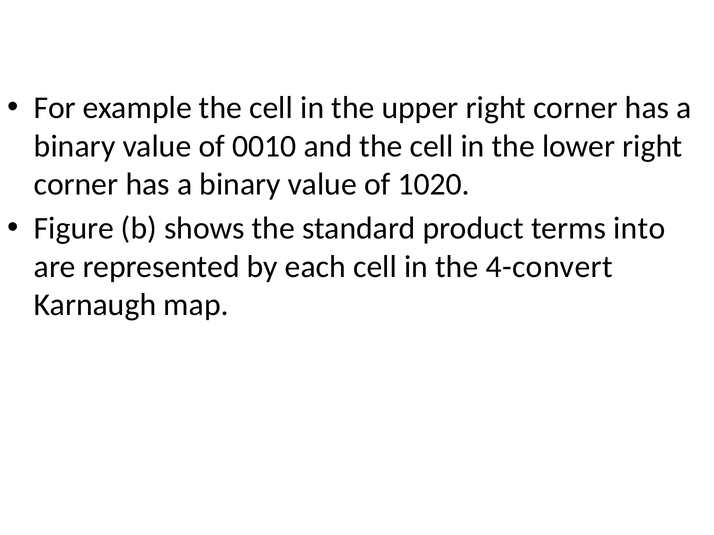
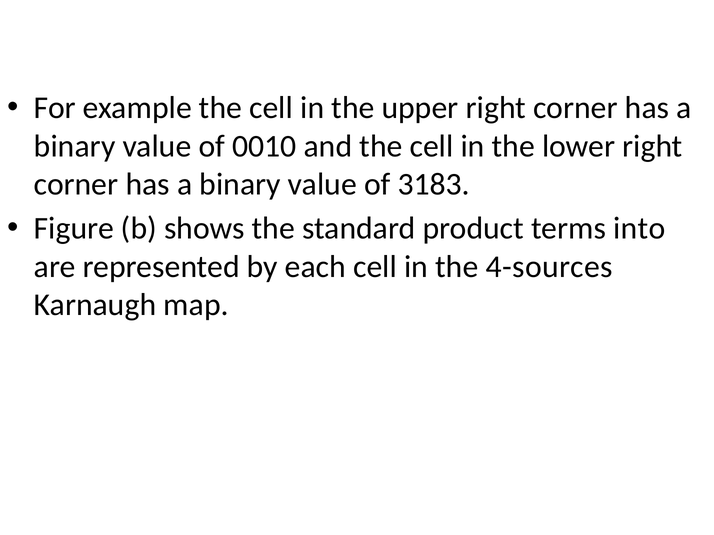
1020: 1020 -> 3183 (434, 184)
4-convert: 4-convert -> 4-sources (549, 267)
